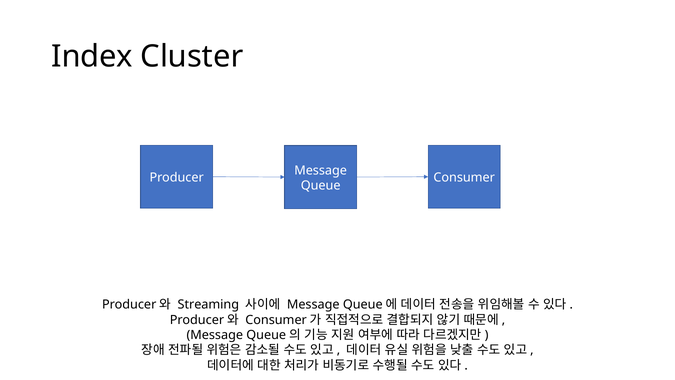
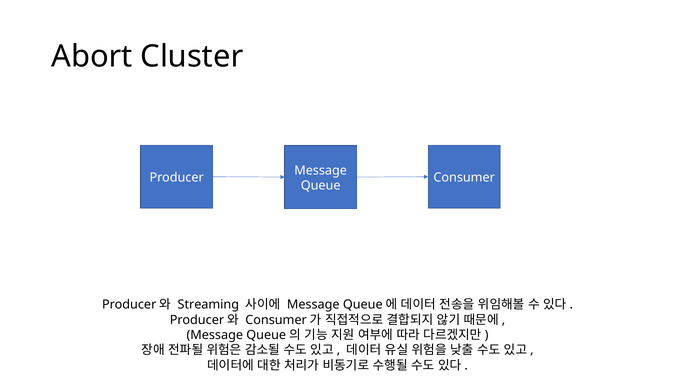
Index: Index -> Abort (92, 57)
